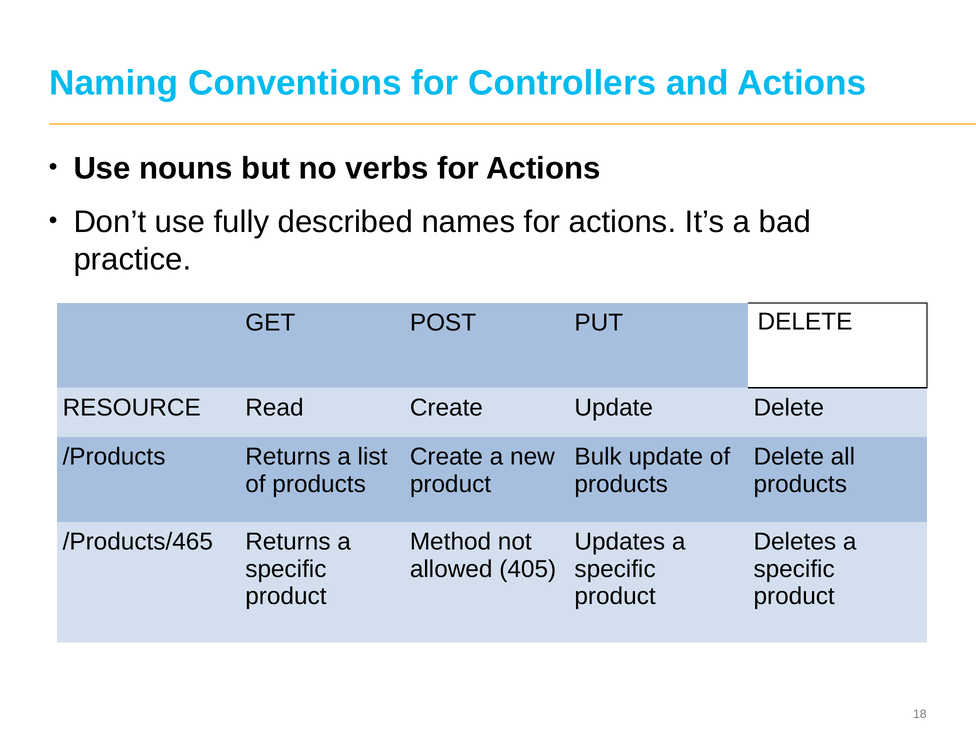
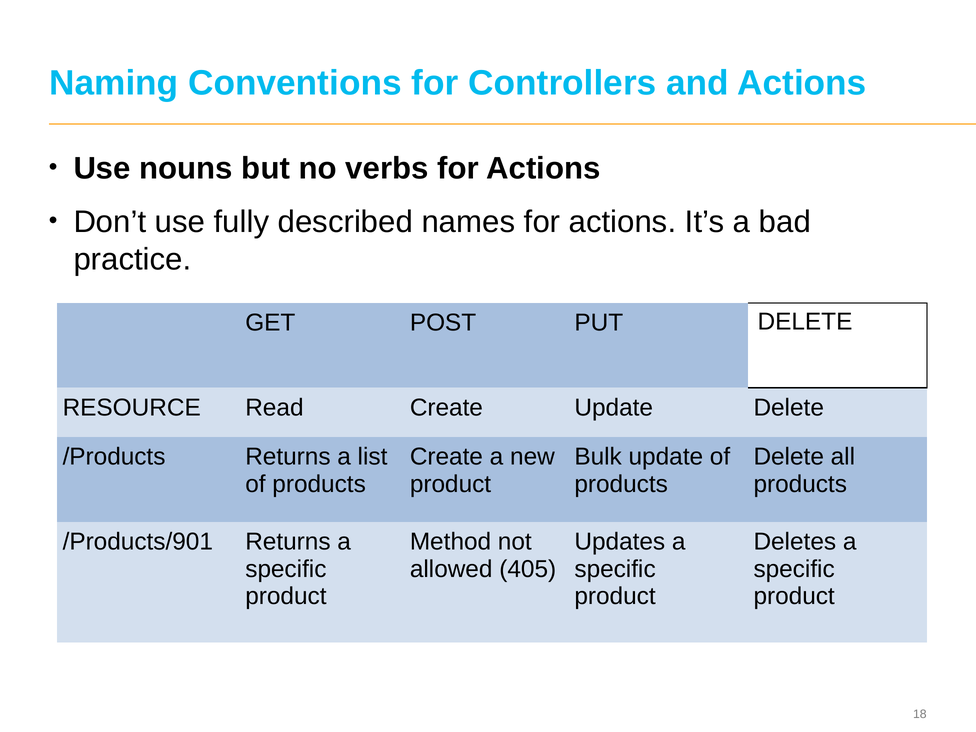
/Products/465: /Products/465 -> /Products/901 (138, 542)
